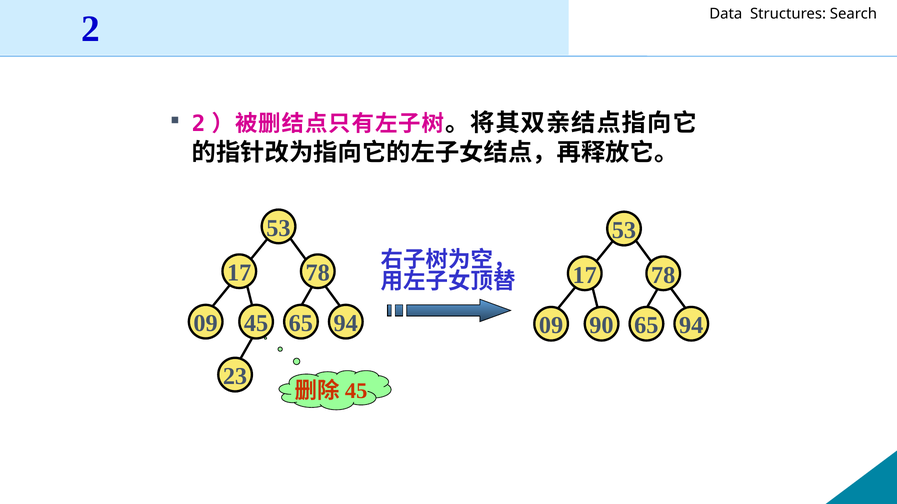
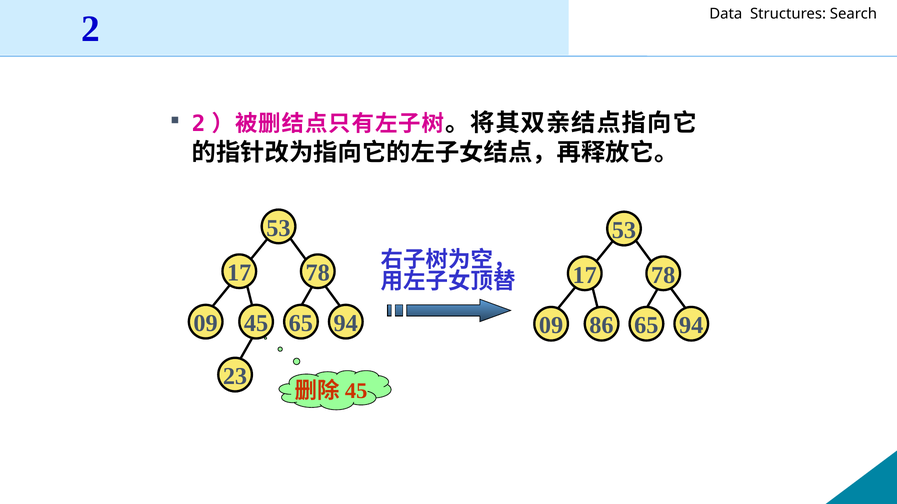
90: 90 -> 86 (601, 326)
